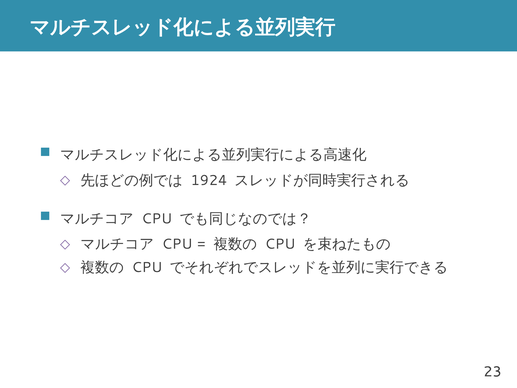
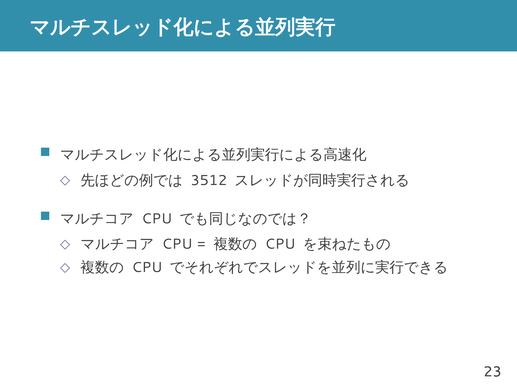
1924: 1924 -> 3512 (209, 180)
